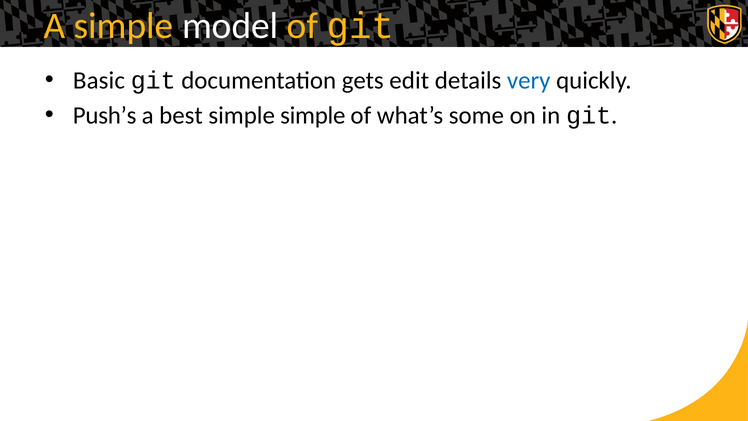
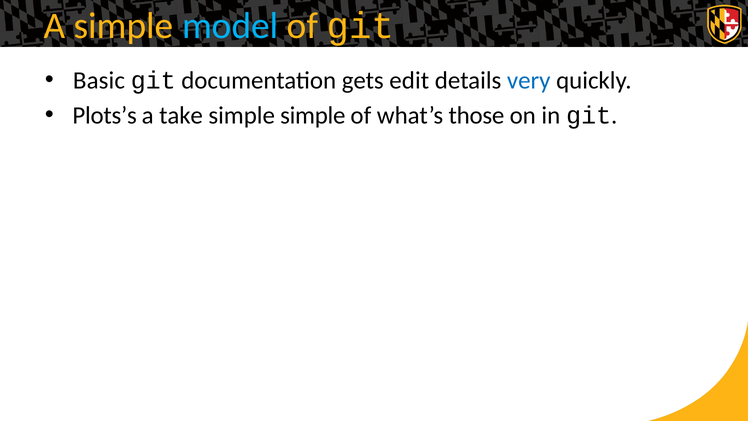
model colour: white -> light blue (230, 26)
Push’s: Push’s -> Plots’s (105, 115)
best: best -> take (181, 115)
some: some -> those (476, 115)
